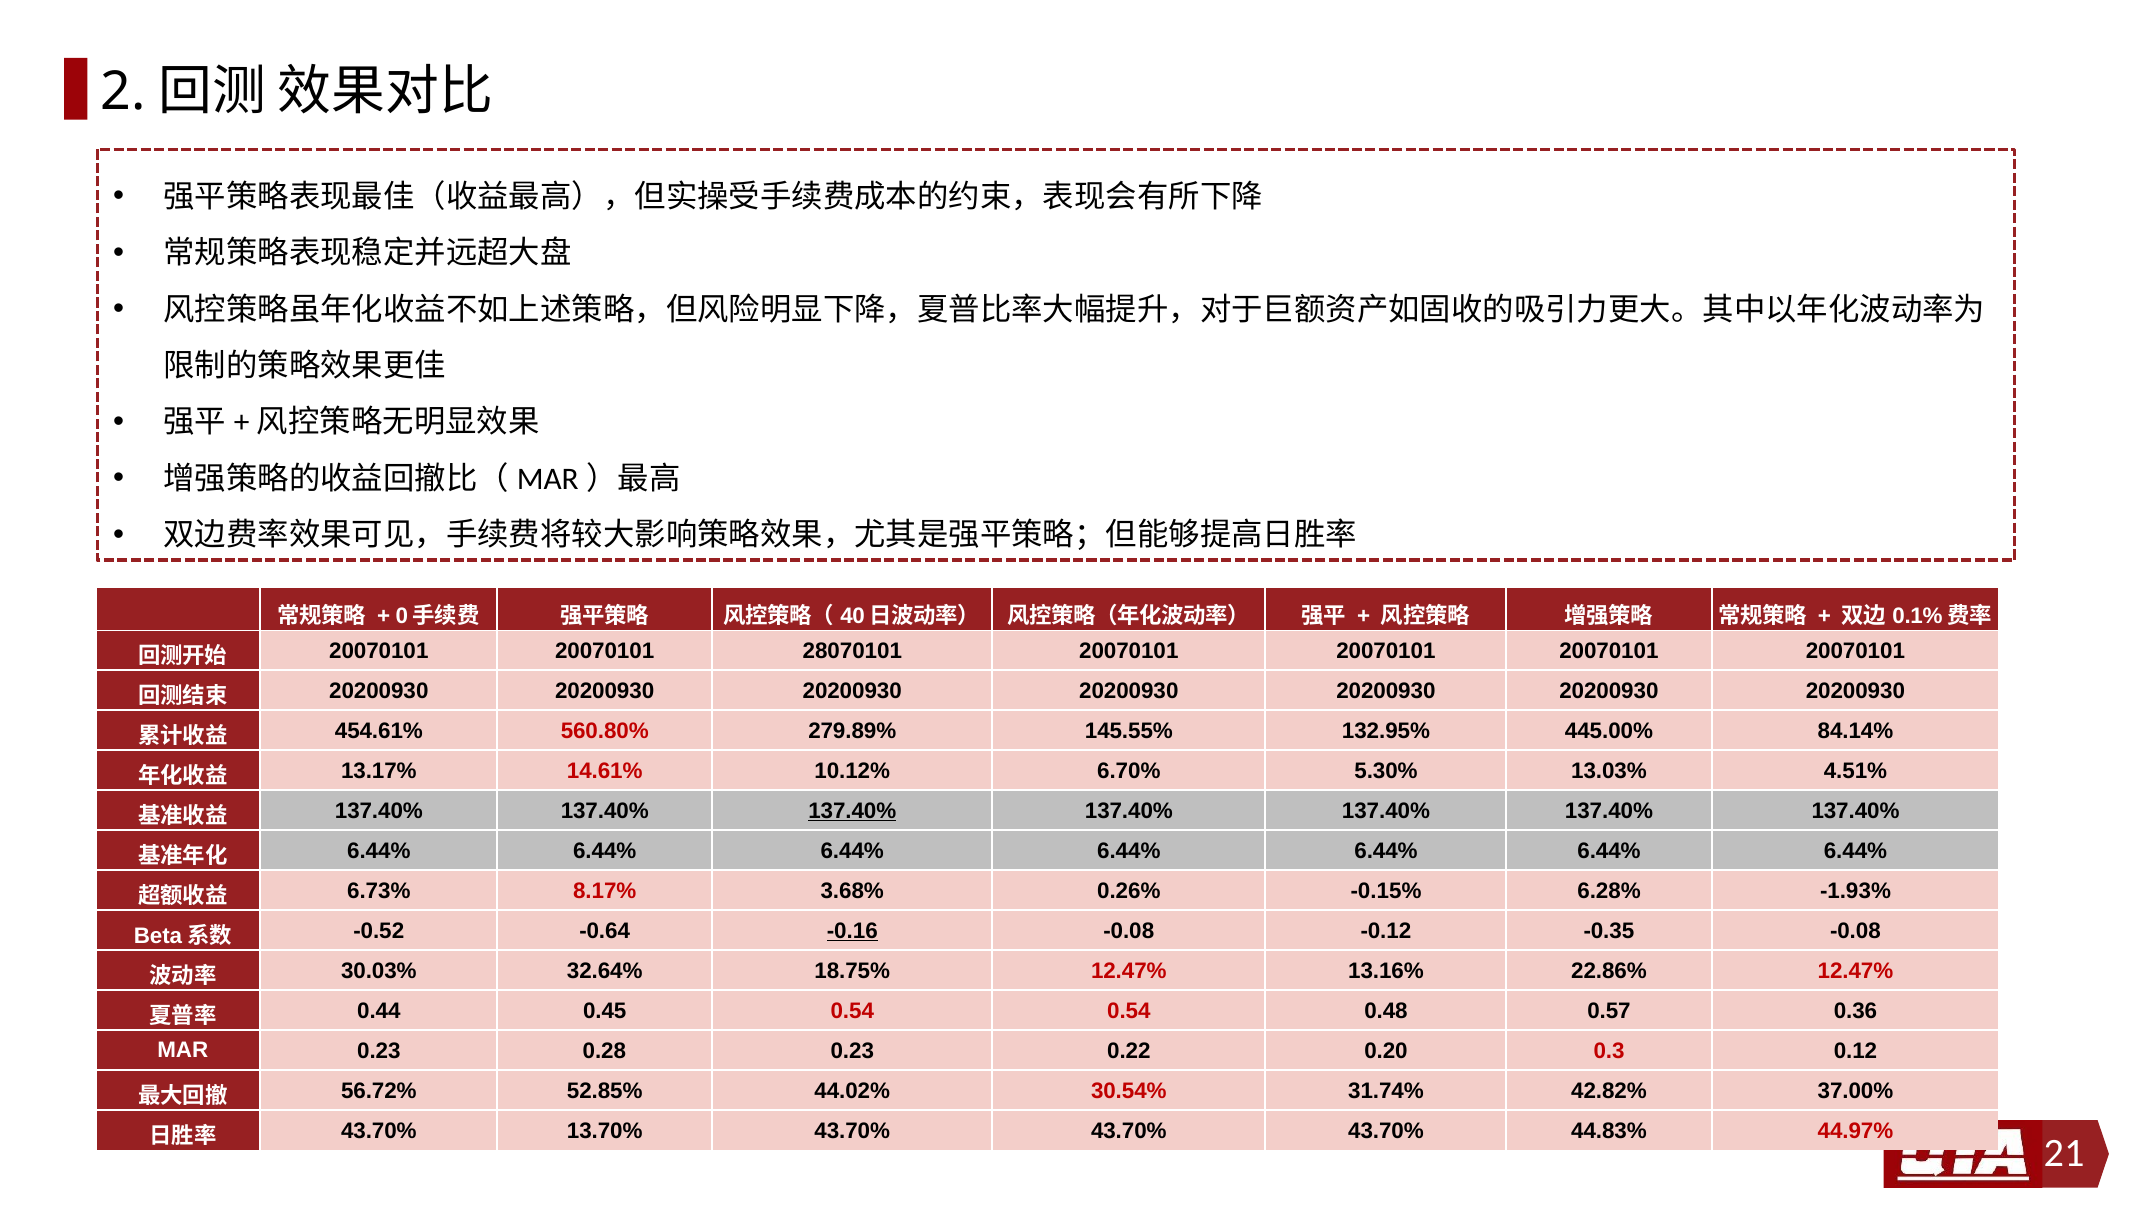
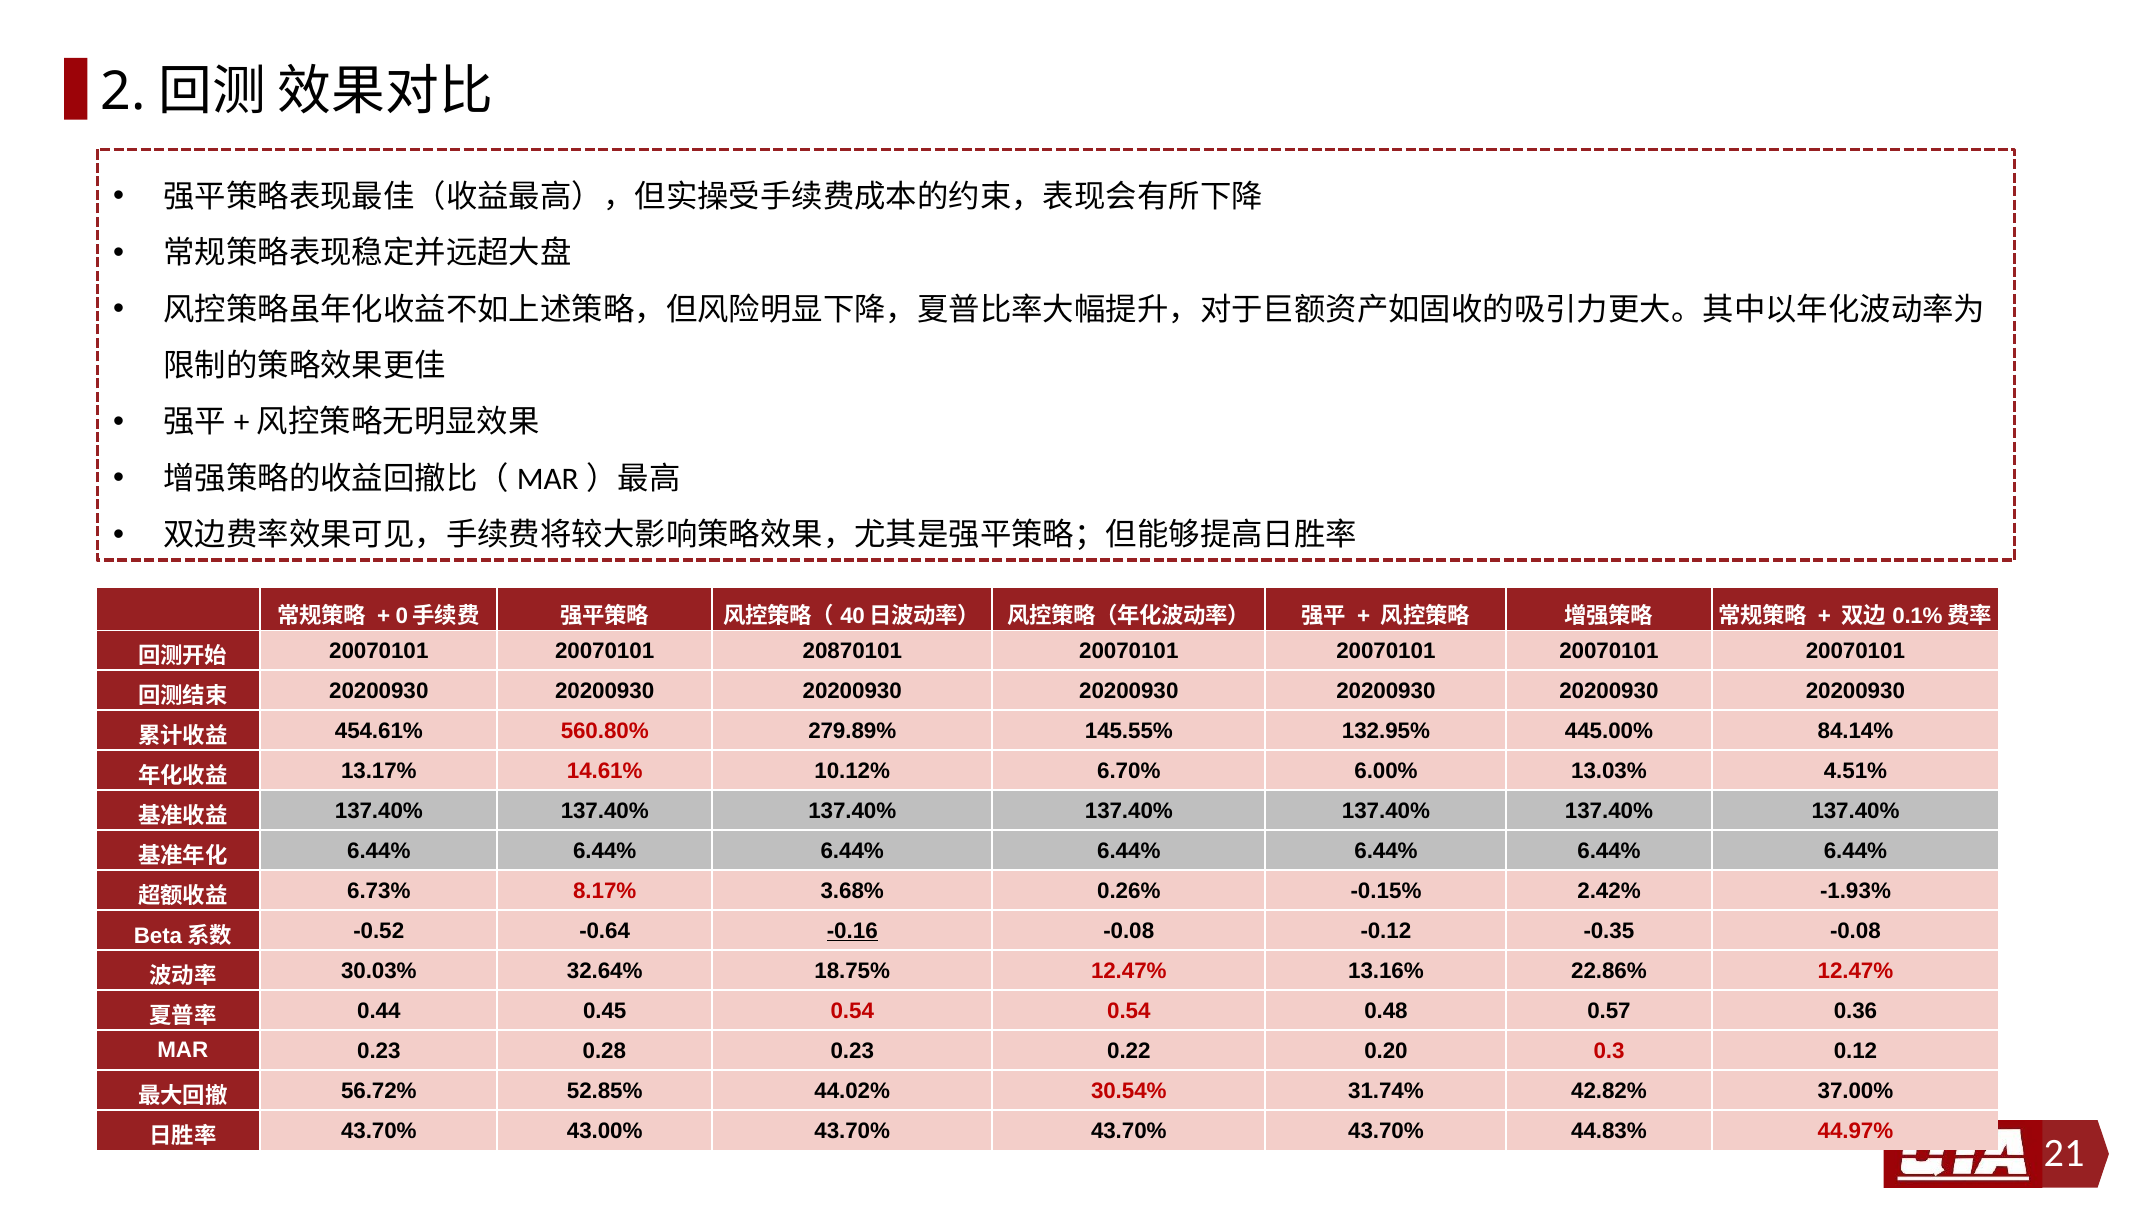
28070101: 28070101 -> 20870101 (852, 651)
5.30%: 5.30% -> 6.00% (1386, 771)
137.40% underline: present -> none (852, 811)
6.28%: 6.28% -> 2.42% (1609, 891)
13.70%: 13.70% -> 43.00% (605, 1131)
